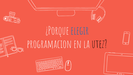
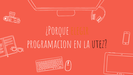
elegir colour: blue -> orange (80, 31)
